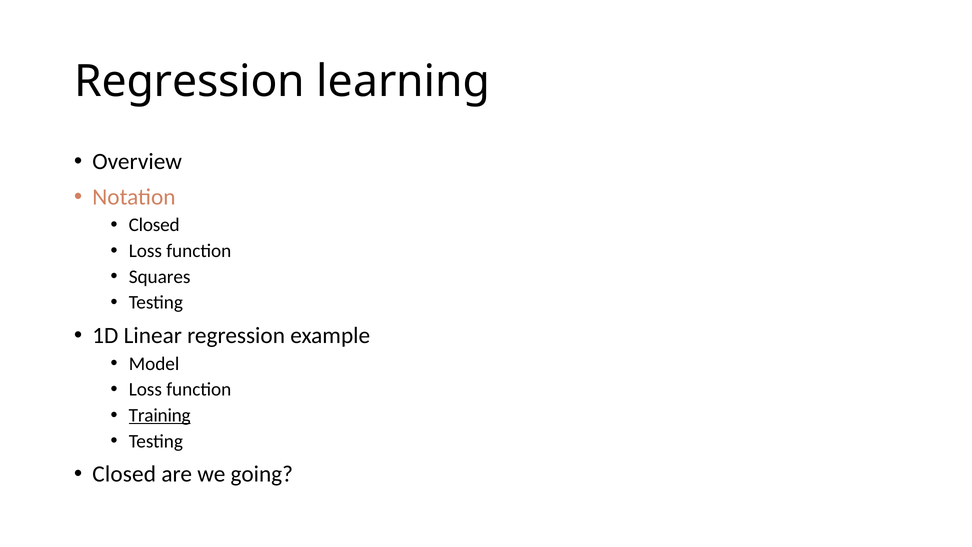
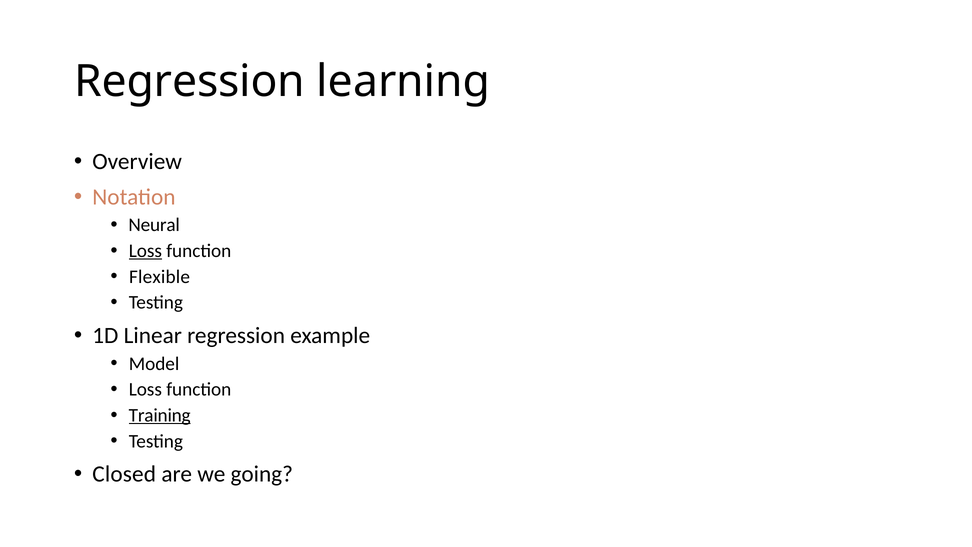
Closed: Closed -> Neural (154, 225)
Loss underline: none -> present (145, 251)
Squares: Squares -> Flexible (159, 277)
